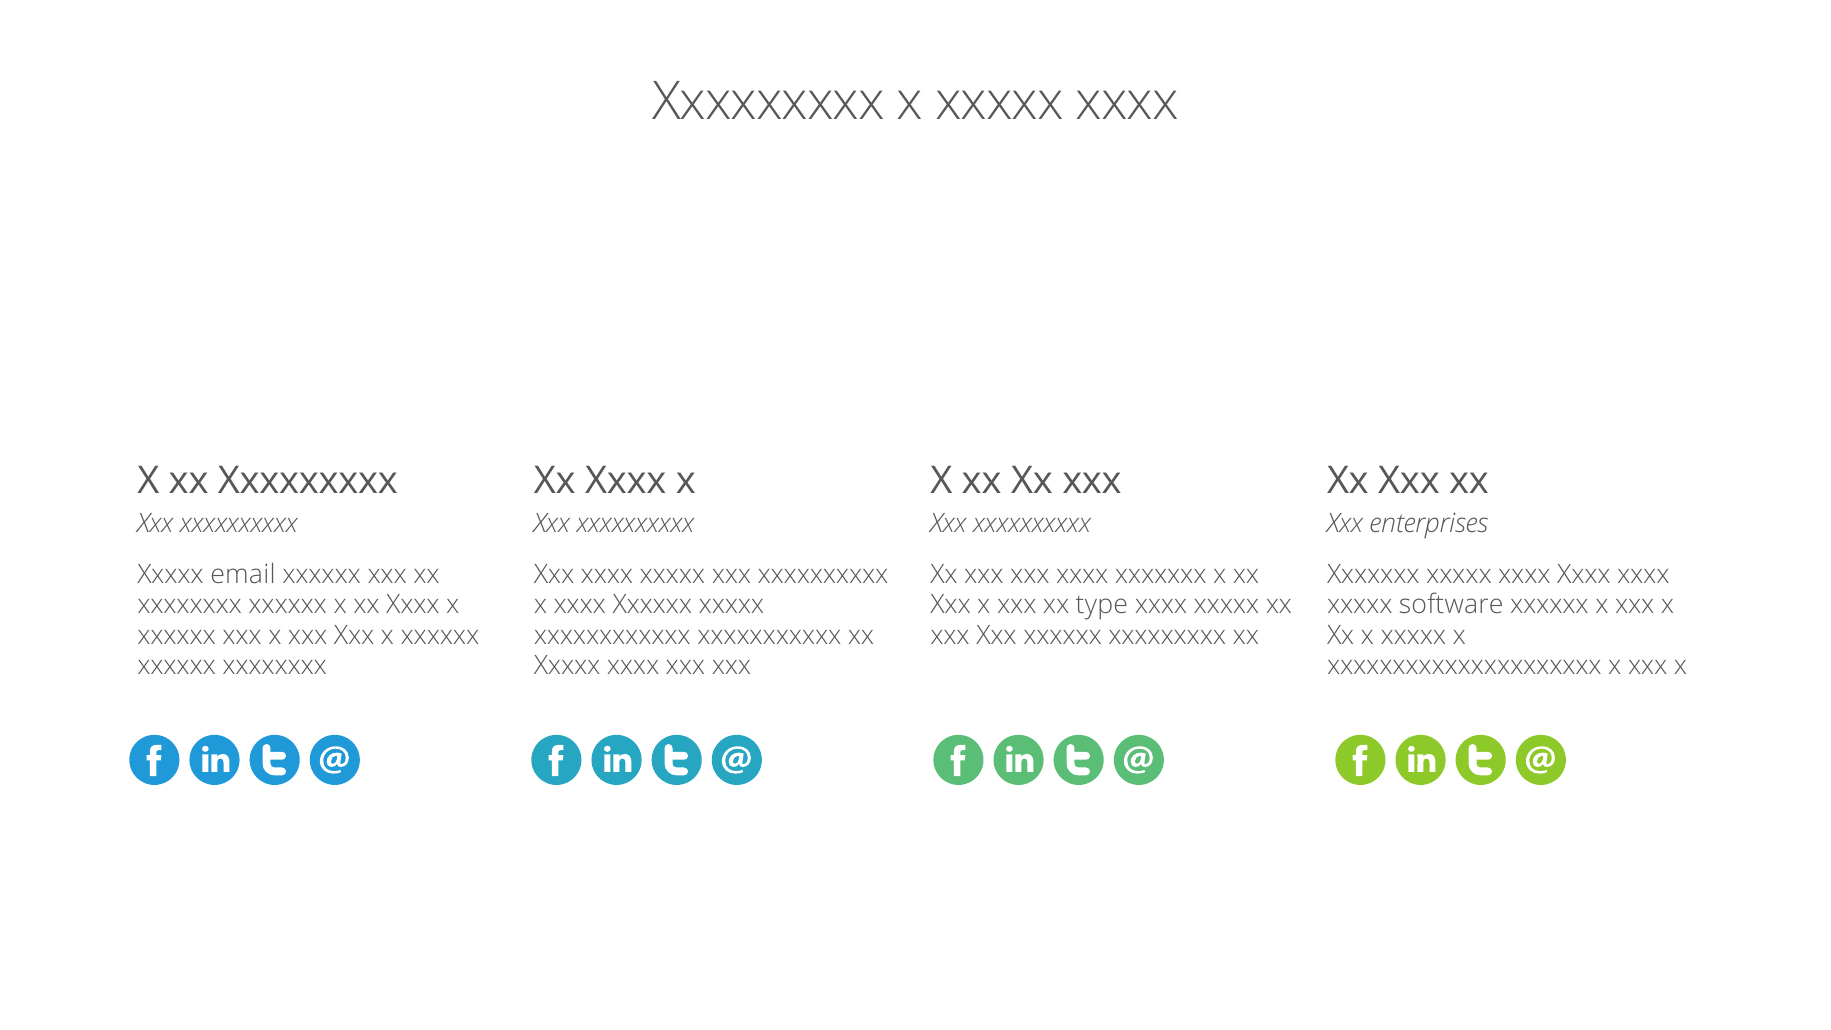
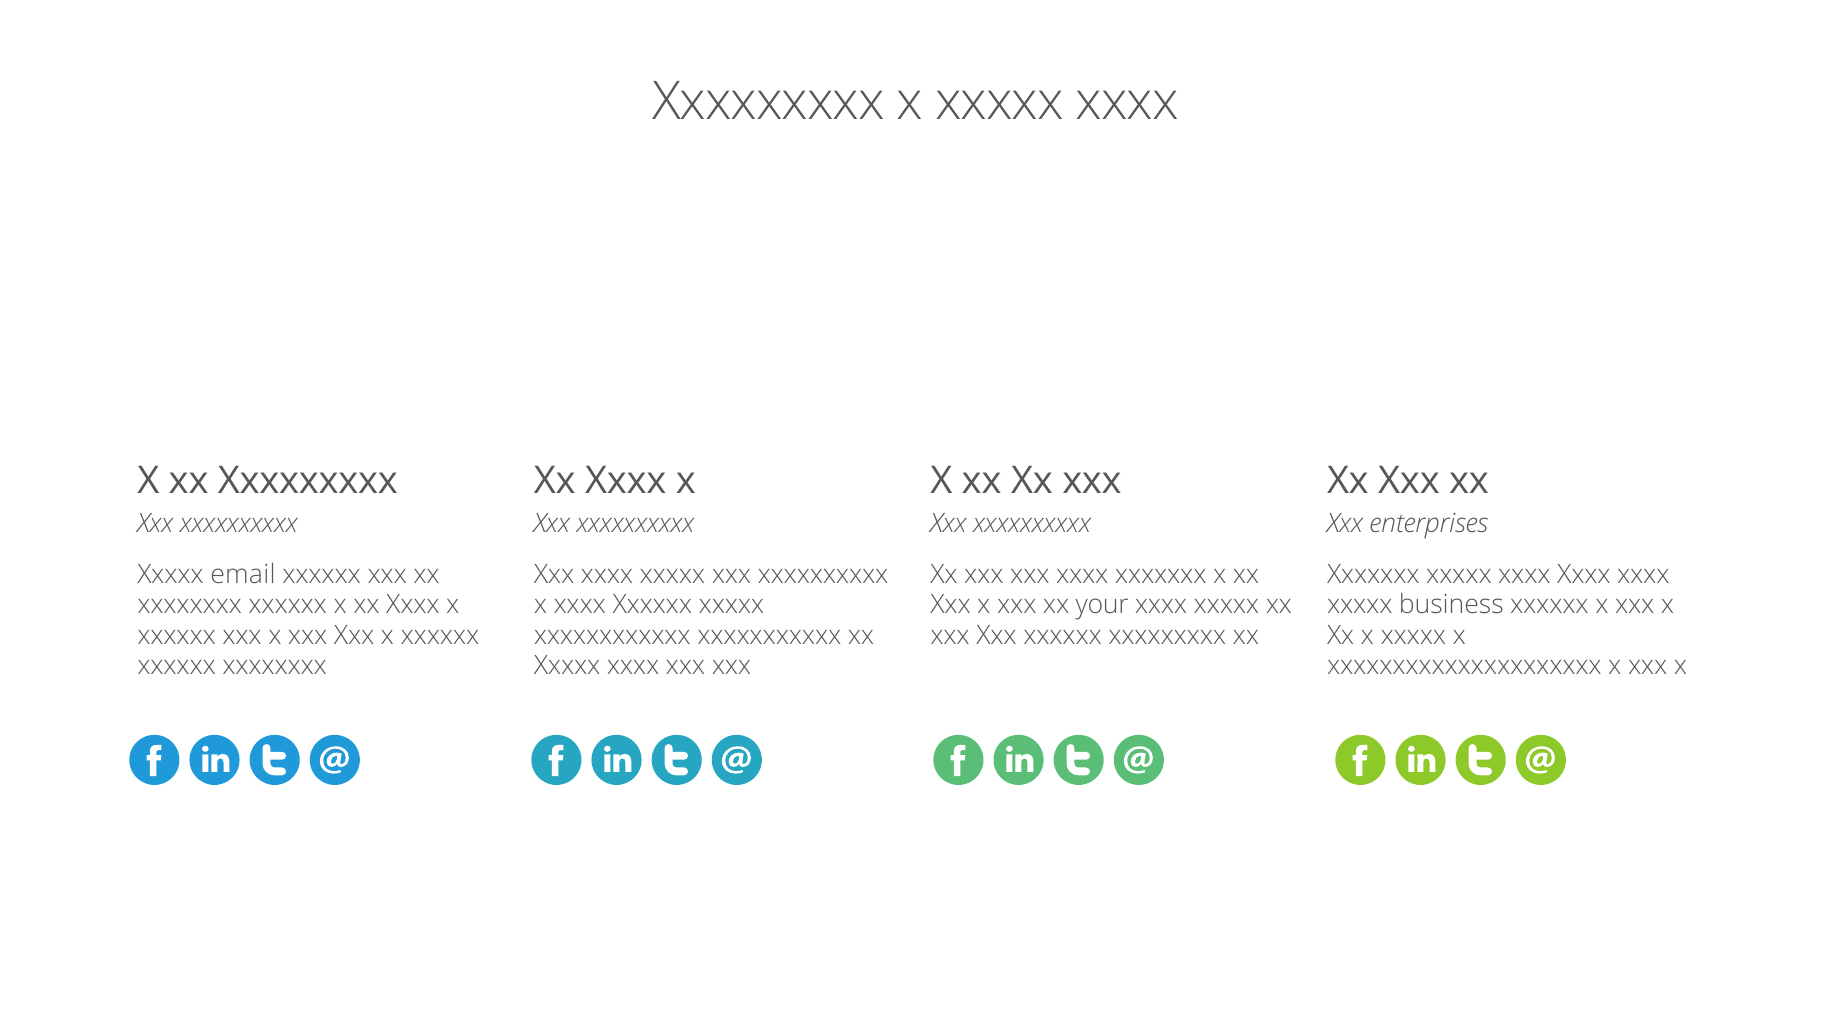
type: type -> your (1102, 605)
software: software -> business (1451, 605)
